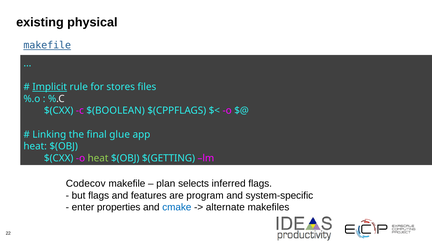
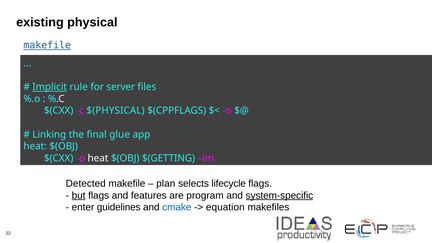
stores: stores -> server (121, 87)
$(BOOLEAN: $(BOOLEAN -> $(PHYSICAL (116, 111)
heat colour: light green -> white (98, 158)
Codecov: Codecov -> Detected (86, 184)
inferred: inferred -> lifecycle (229, 184)
but underline: none -> present (79, 195)
system-specific underline: none -> present (279, 195)
properties: properties -> guidelines (119, 207)
alternate: alternate -> equation (225, 207)
